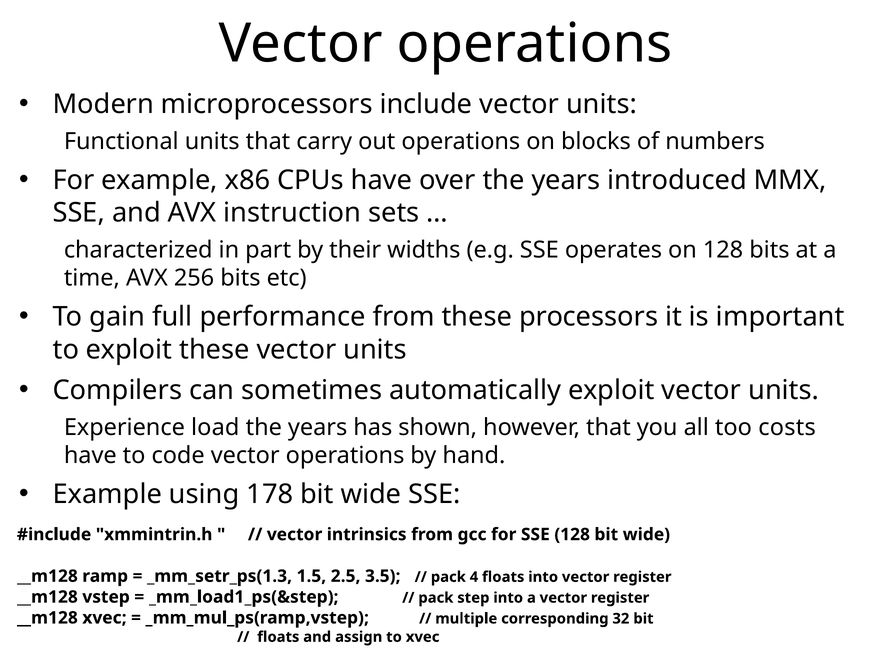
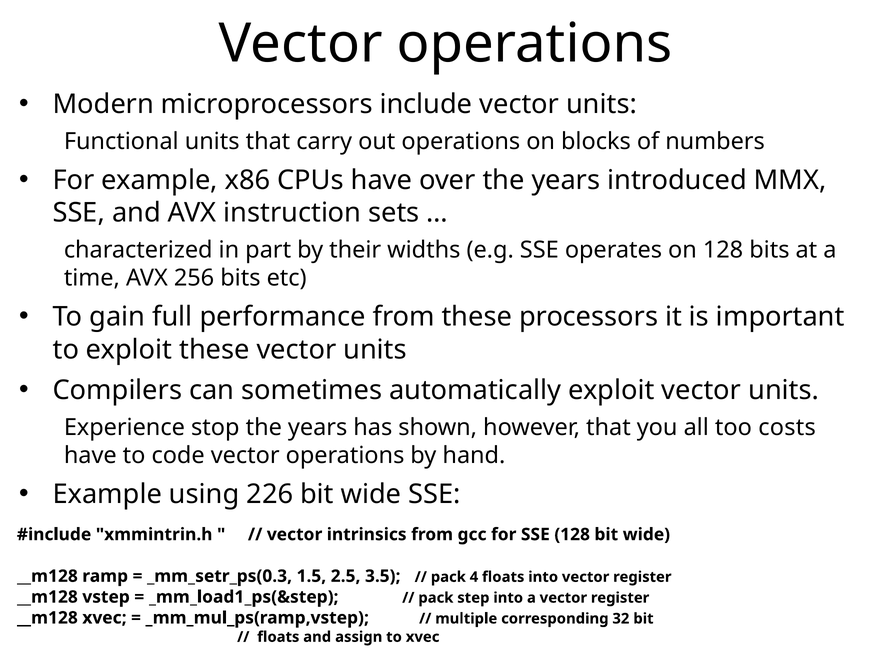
load: load -> stop (215, 427)
178: 178 -> 226 (270, 494)
_mm_setr_ps(1.3: _mm_setr_ps(1.3 -> _mm_setr_ps(0.3 (220, 576)
